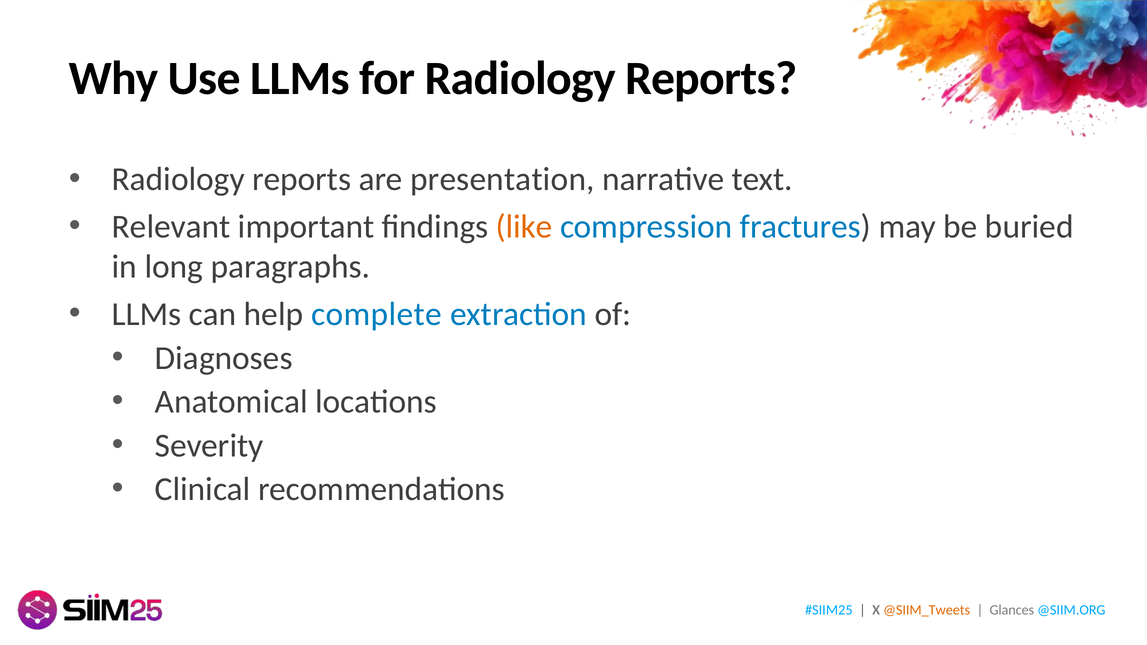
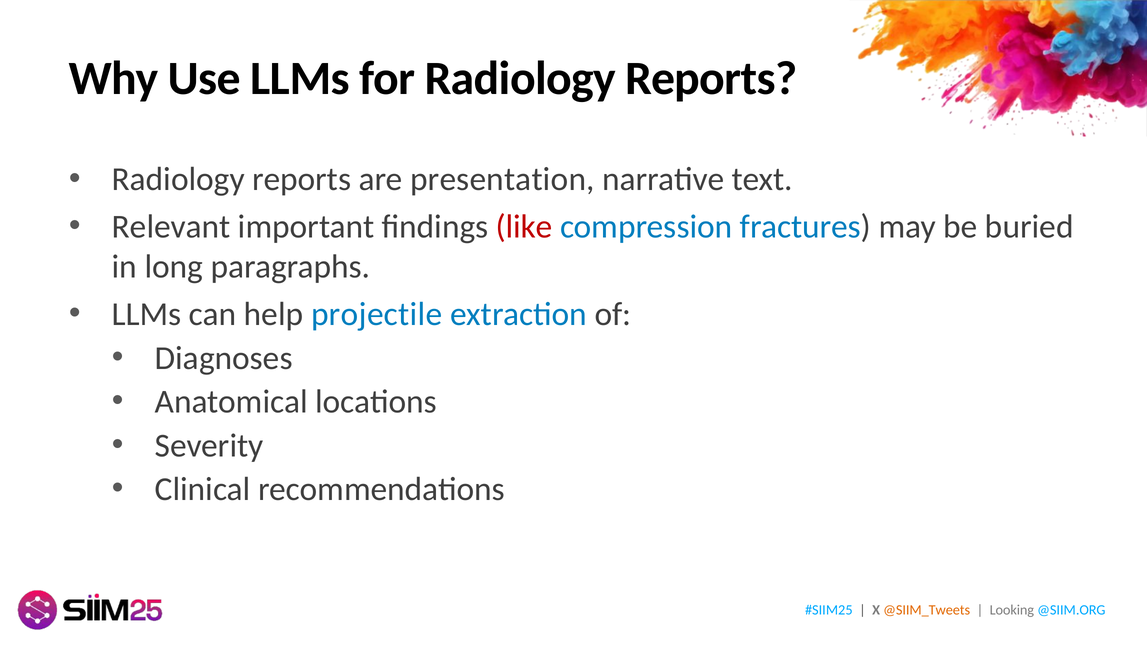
like colour: orange -> red (524, 227)
complete: complete -> projectile (377, 314)
Glances: Glances -> Looking (1012, 610)
